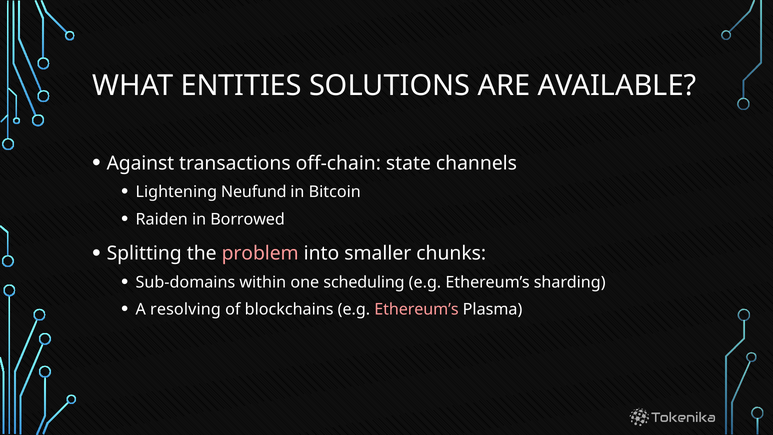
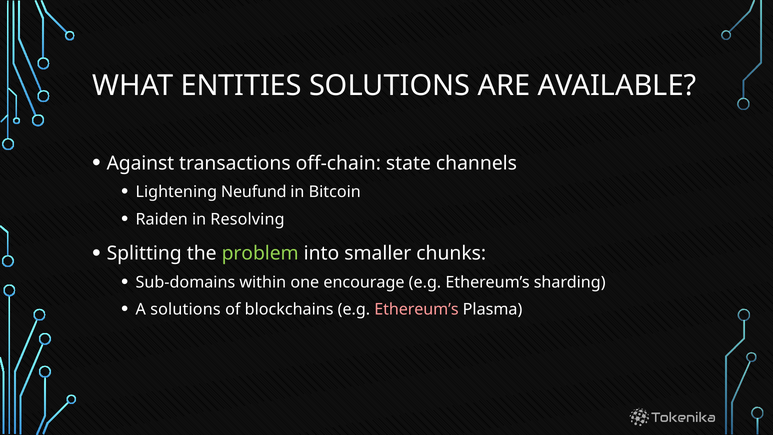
Borrowed: Borrowed -> Resolving (247, 219)
problem colour: pink -> light green (260, 253)
scheduling: scheduling -> encourage (364, 282)
A resolving: resolving -> solutions (185, 310)
